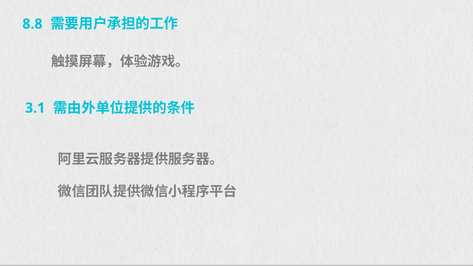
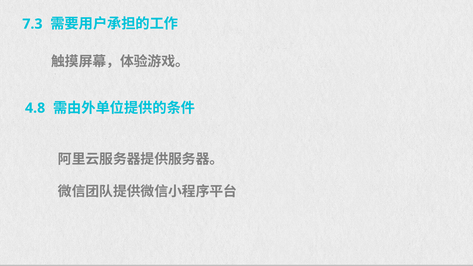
8.8: 8.8 -> 7.3 (32, 24)
3.1: 3.1 -> 4.8 (35, 108)
